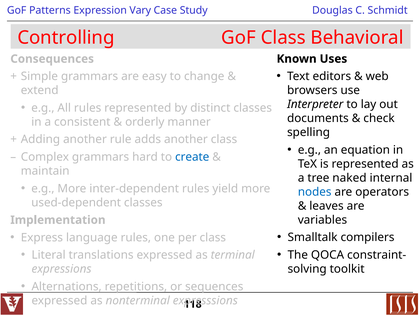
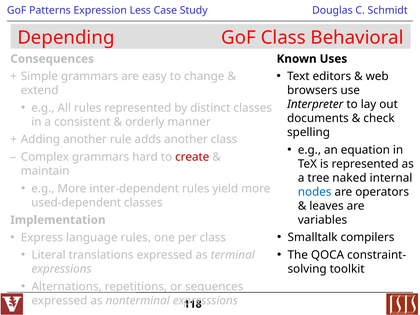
Vary: Vary -> Less (140, 10)
Controlling: Controlling -> Depending (66, 38)
create colour: blue -> red (192, 157)
